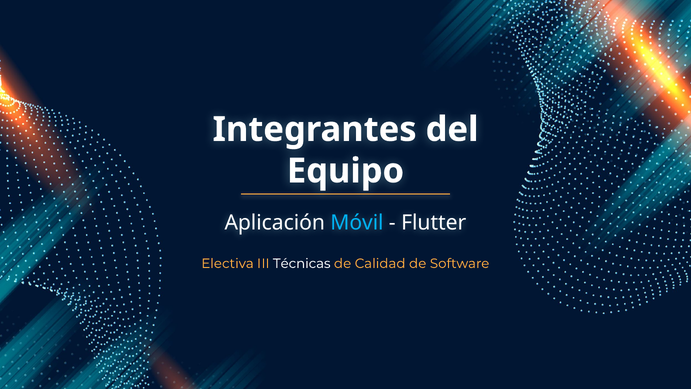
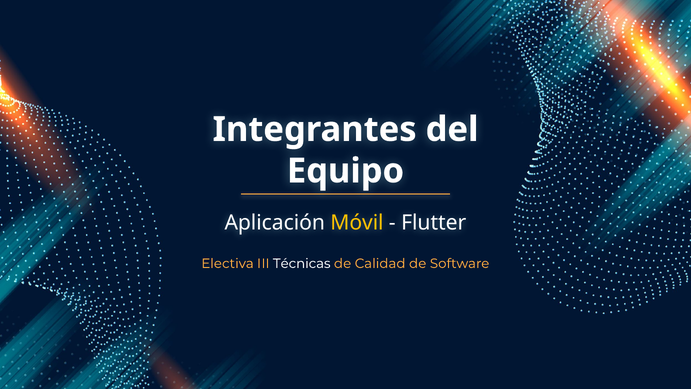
Móvil colour: light blue -> yellow (357, 223)
